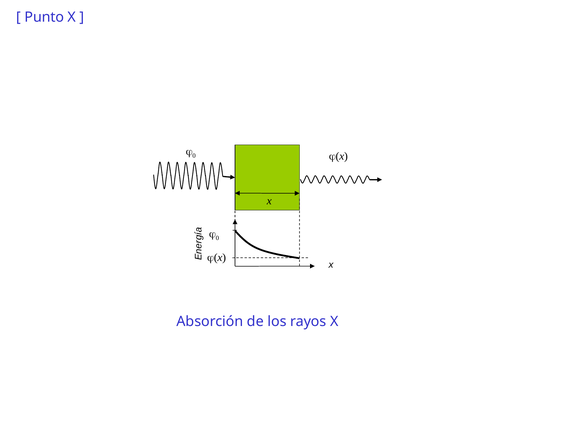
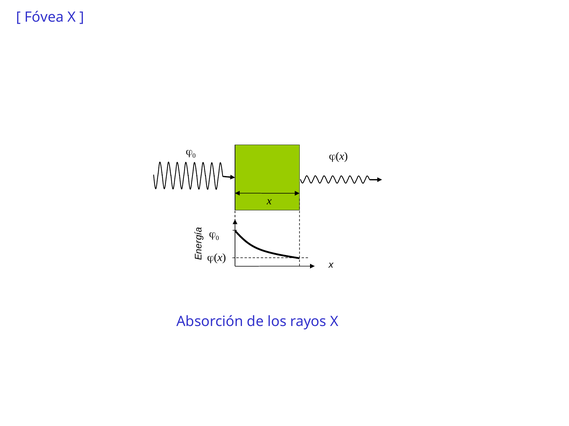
Punto: Punto -> Fóvea (44, 17)
